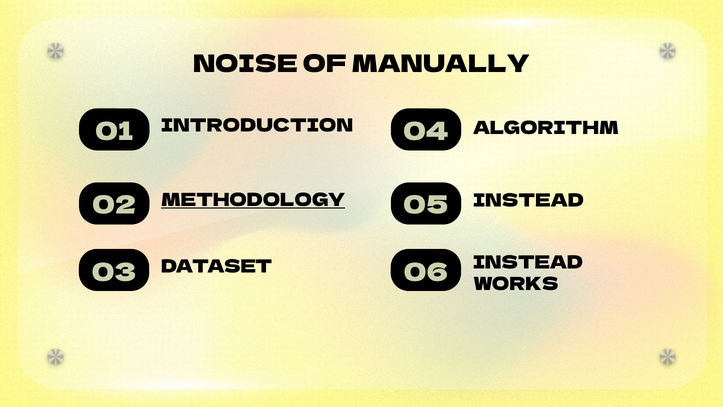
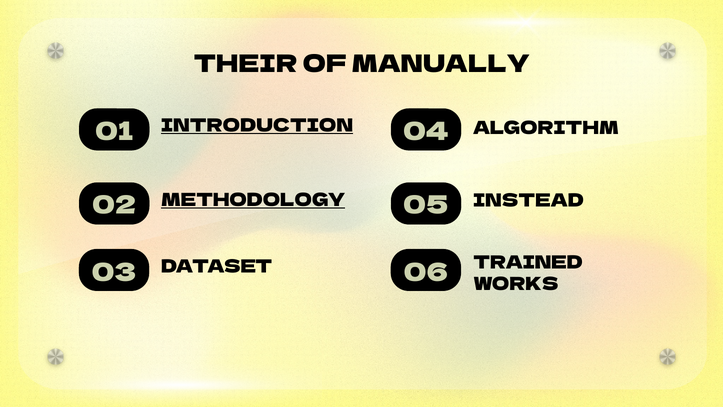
NOISE: NOISE -> THEIR (245, 64)
INTRODUCTION underline: none -> present (257, 126)
INSTEAD: INSTEAD -> TRAINED (528, 263)
